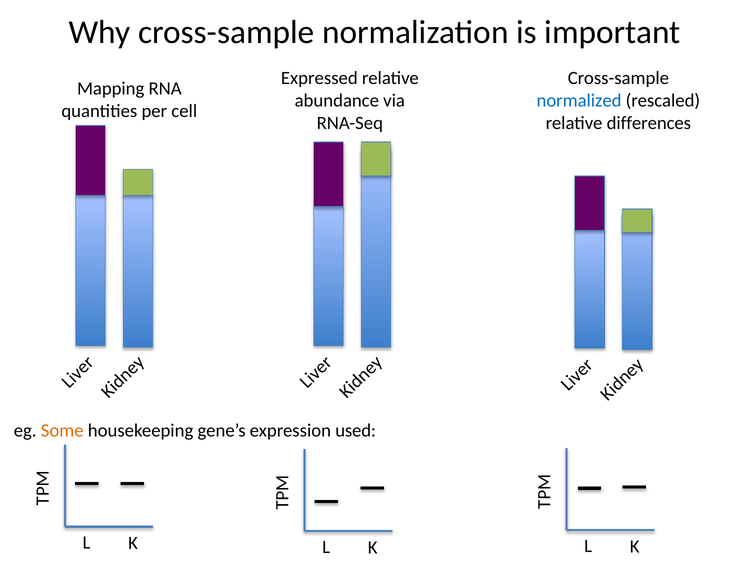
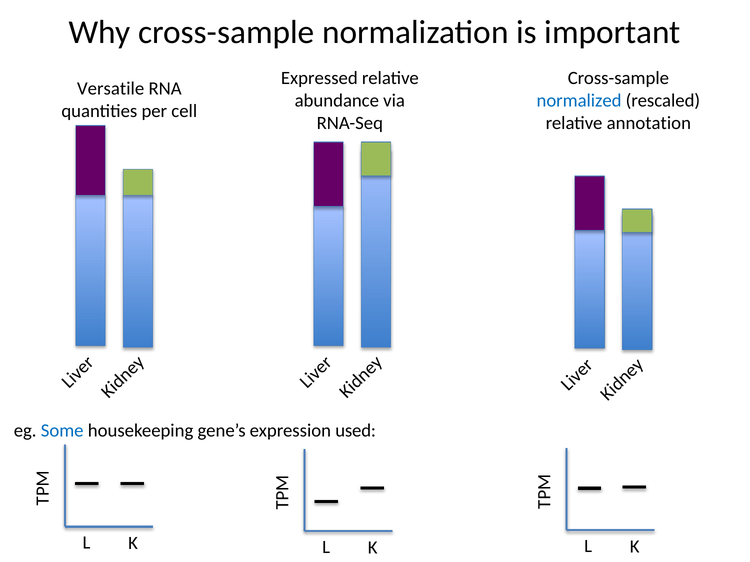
Mapping: Mapping -> Versatile (111, 89)
differences: differences -> annotation (649, 123)
Some colour: orange -> blue (62, 431)
